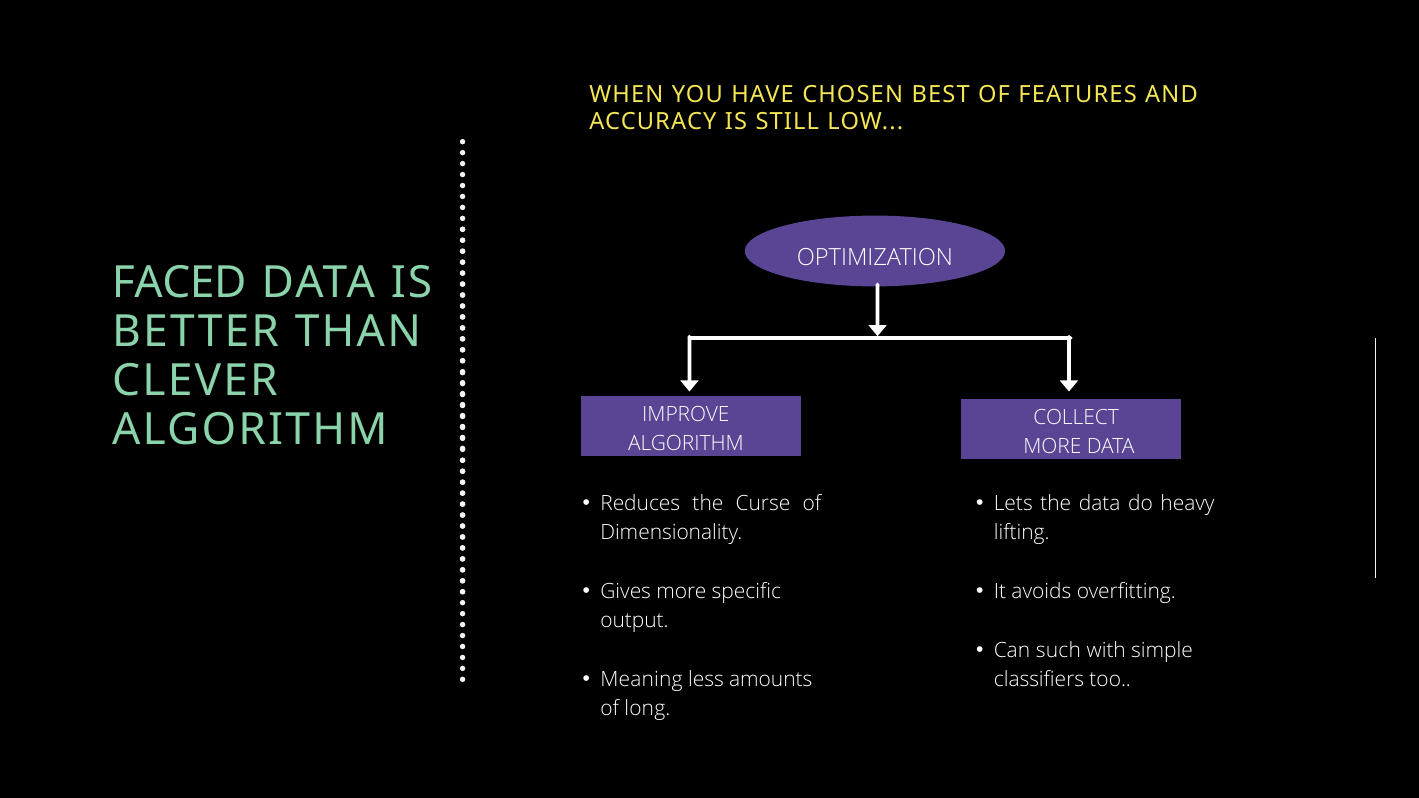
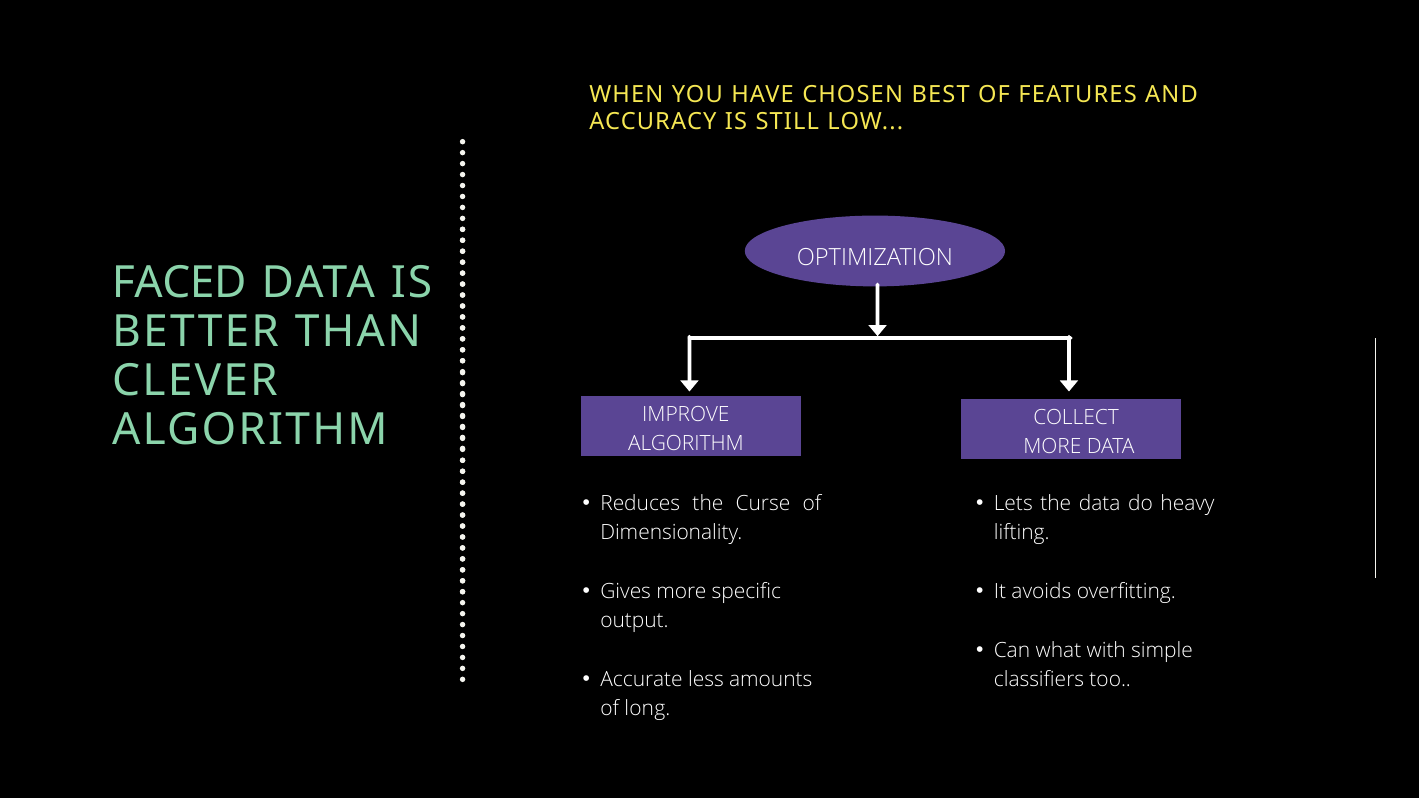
such: such -> what (1058, 651)
Meaning: Meaning -> Accurate (642, 680)
